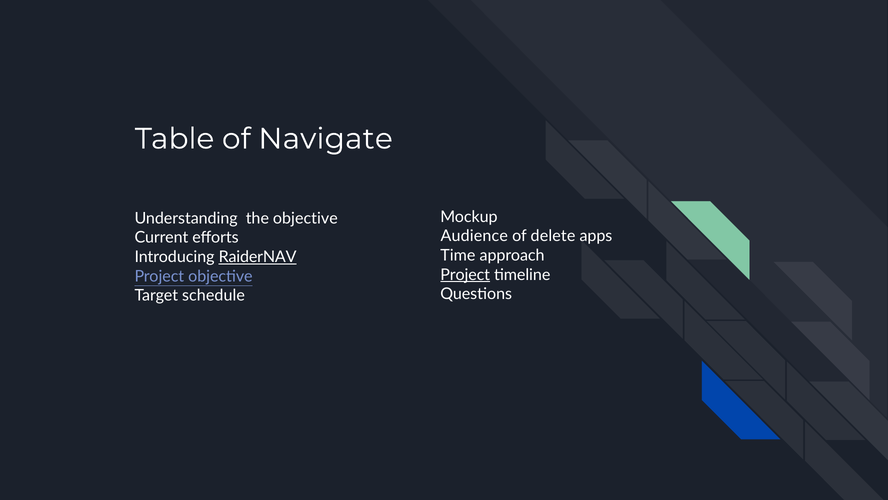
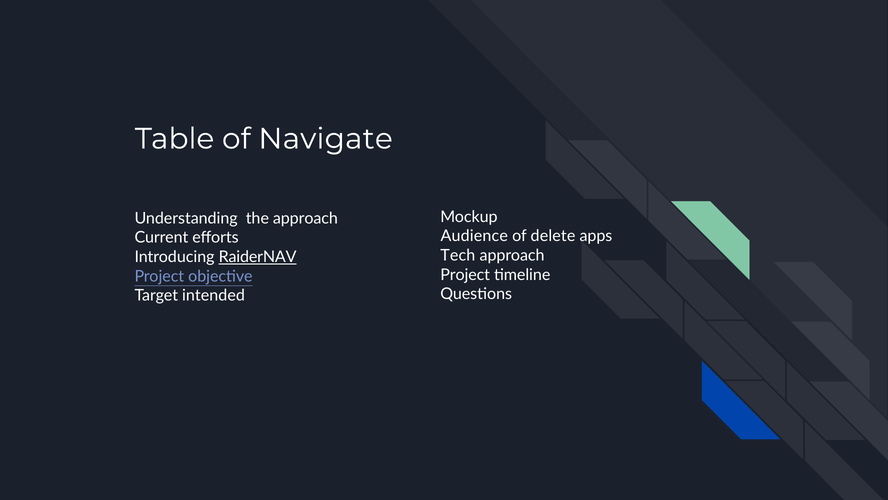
the objective: objective -> approach (305, 218)
Time: Time -> Tech (458, 255)
Project underline: present -> none (465, 274)
schedule: schedule -> intended (213, 295)
